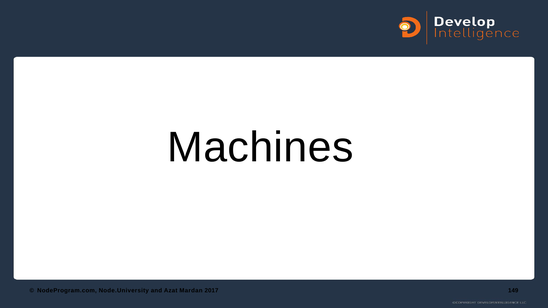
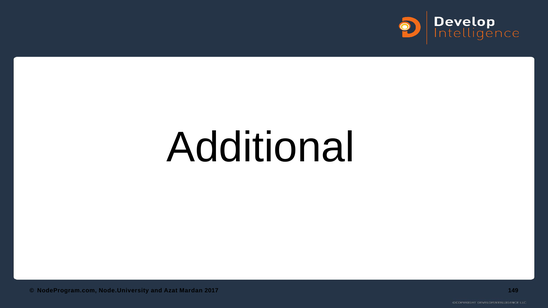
Machines: Machines -> Additional (261, 148)
